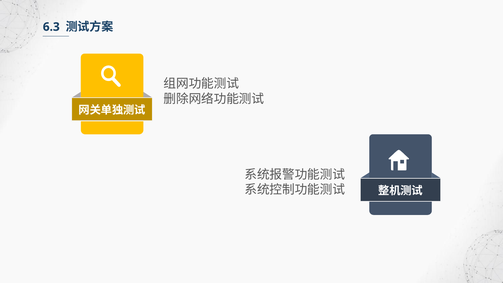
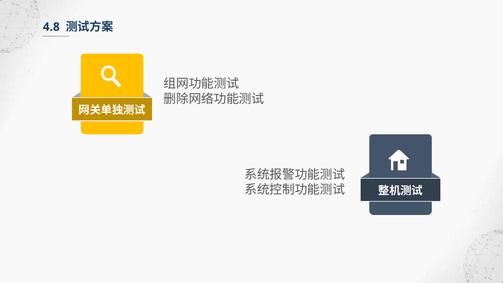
6.3: 6.3 -> 4.8 (51, 27)
